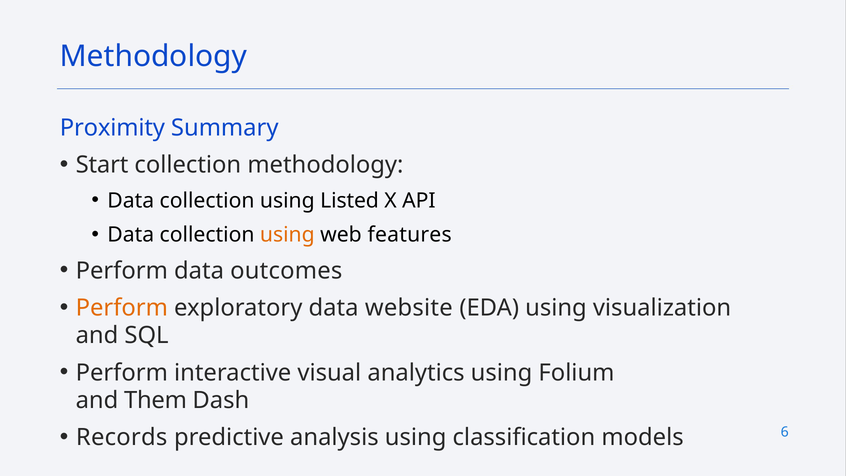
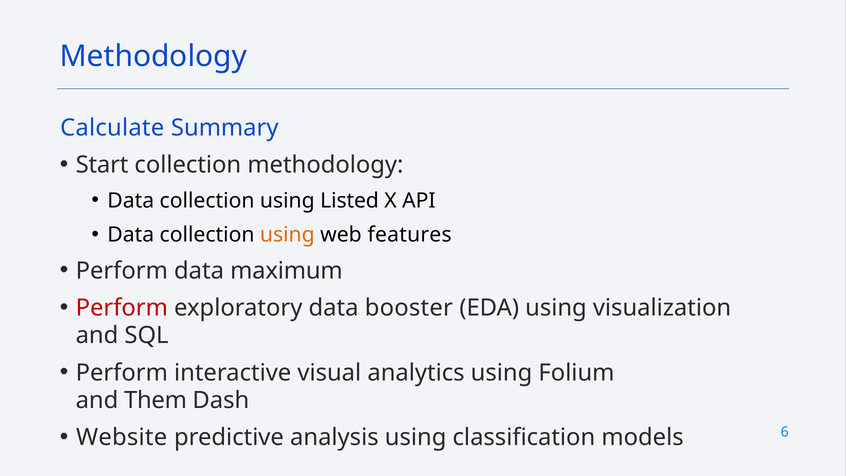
Proximity: Proximity -> Calculate (112, 128)
outcomes: outcomes -> maximum (286, 271)
Perform colour: orange -> red (122, 308)
website: website -> booster (409, 308)
Records: Records -> Website (122, 437)
